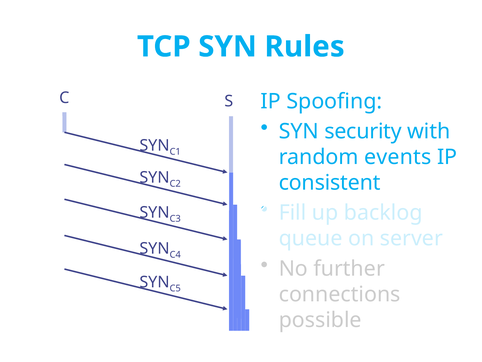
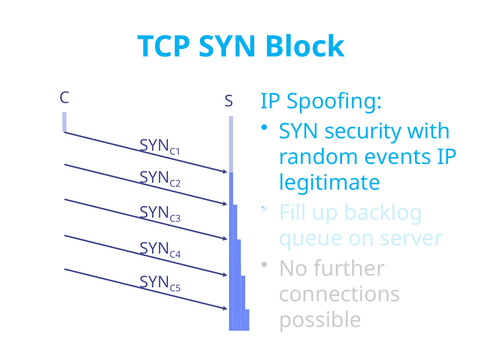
Rules: Rules -> Block (305, 47)
consistent: consistent -> legitimate (330, 183)
